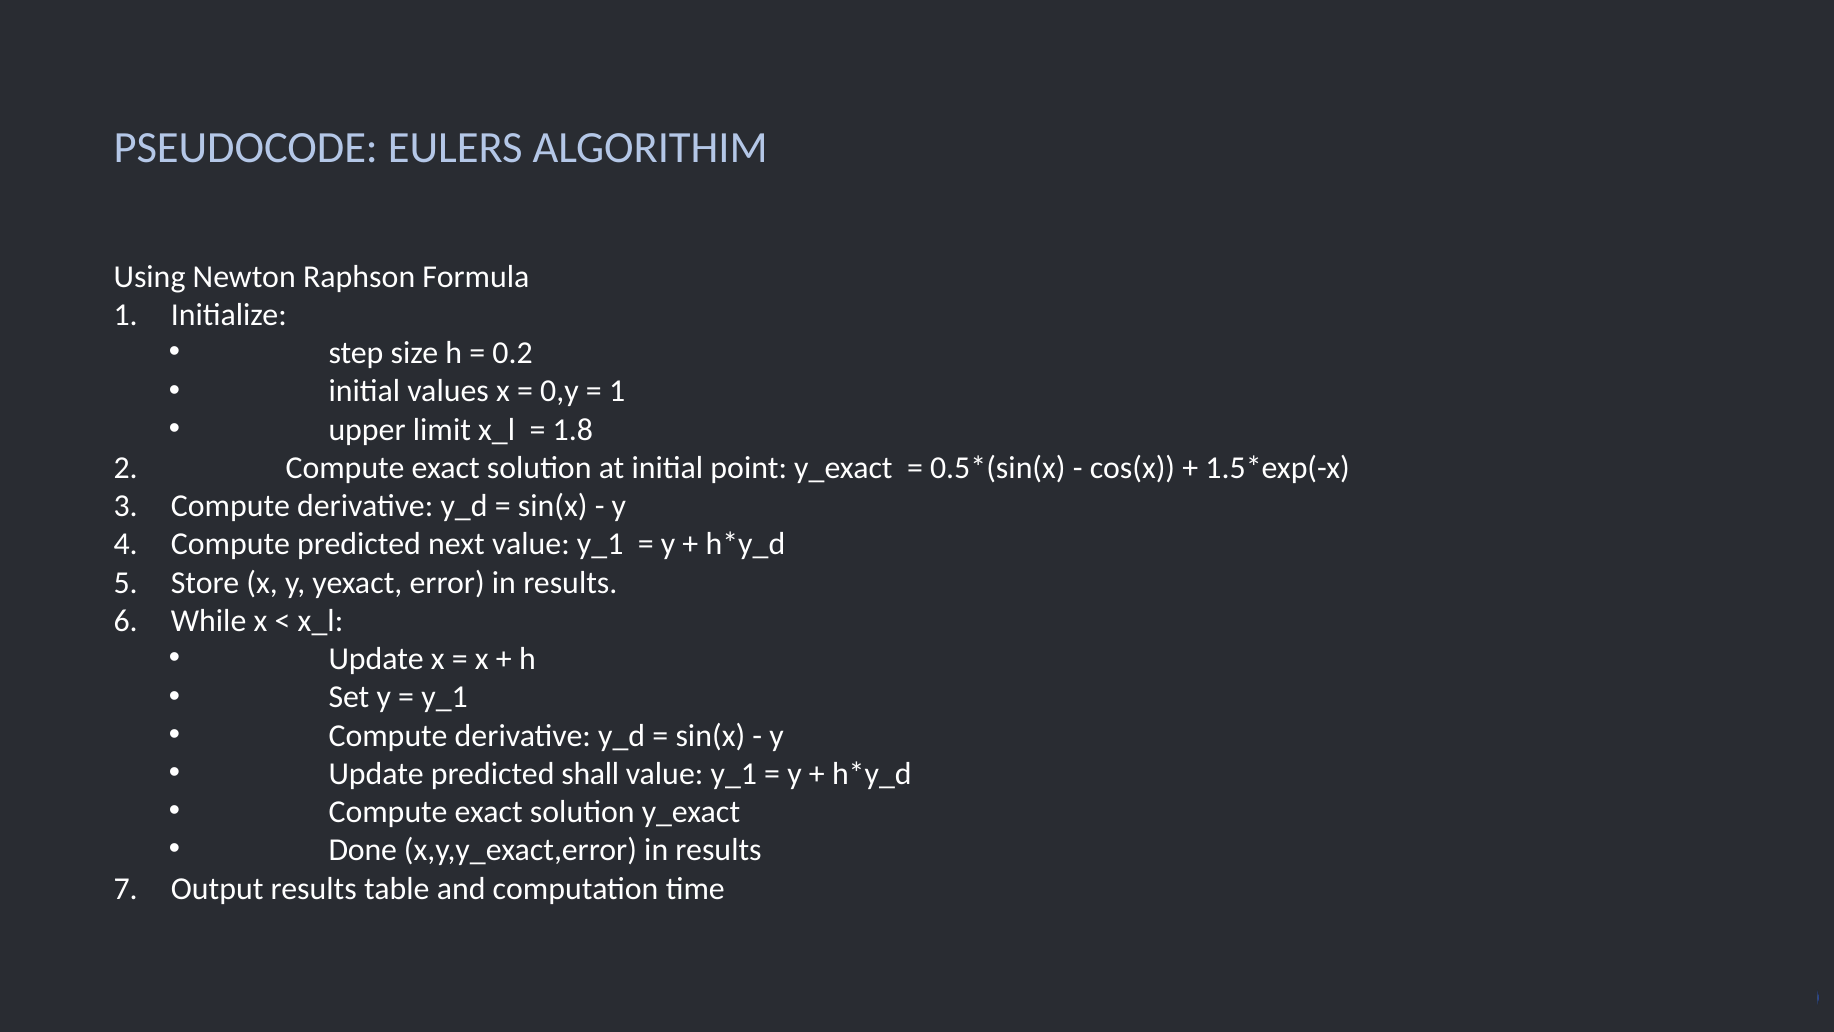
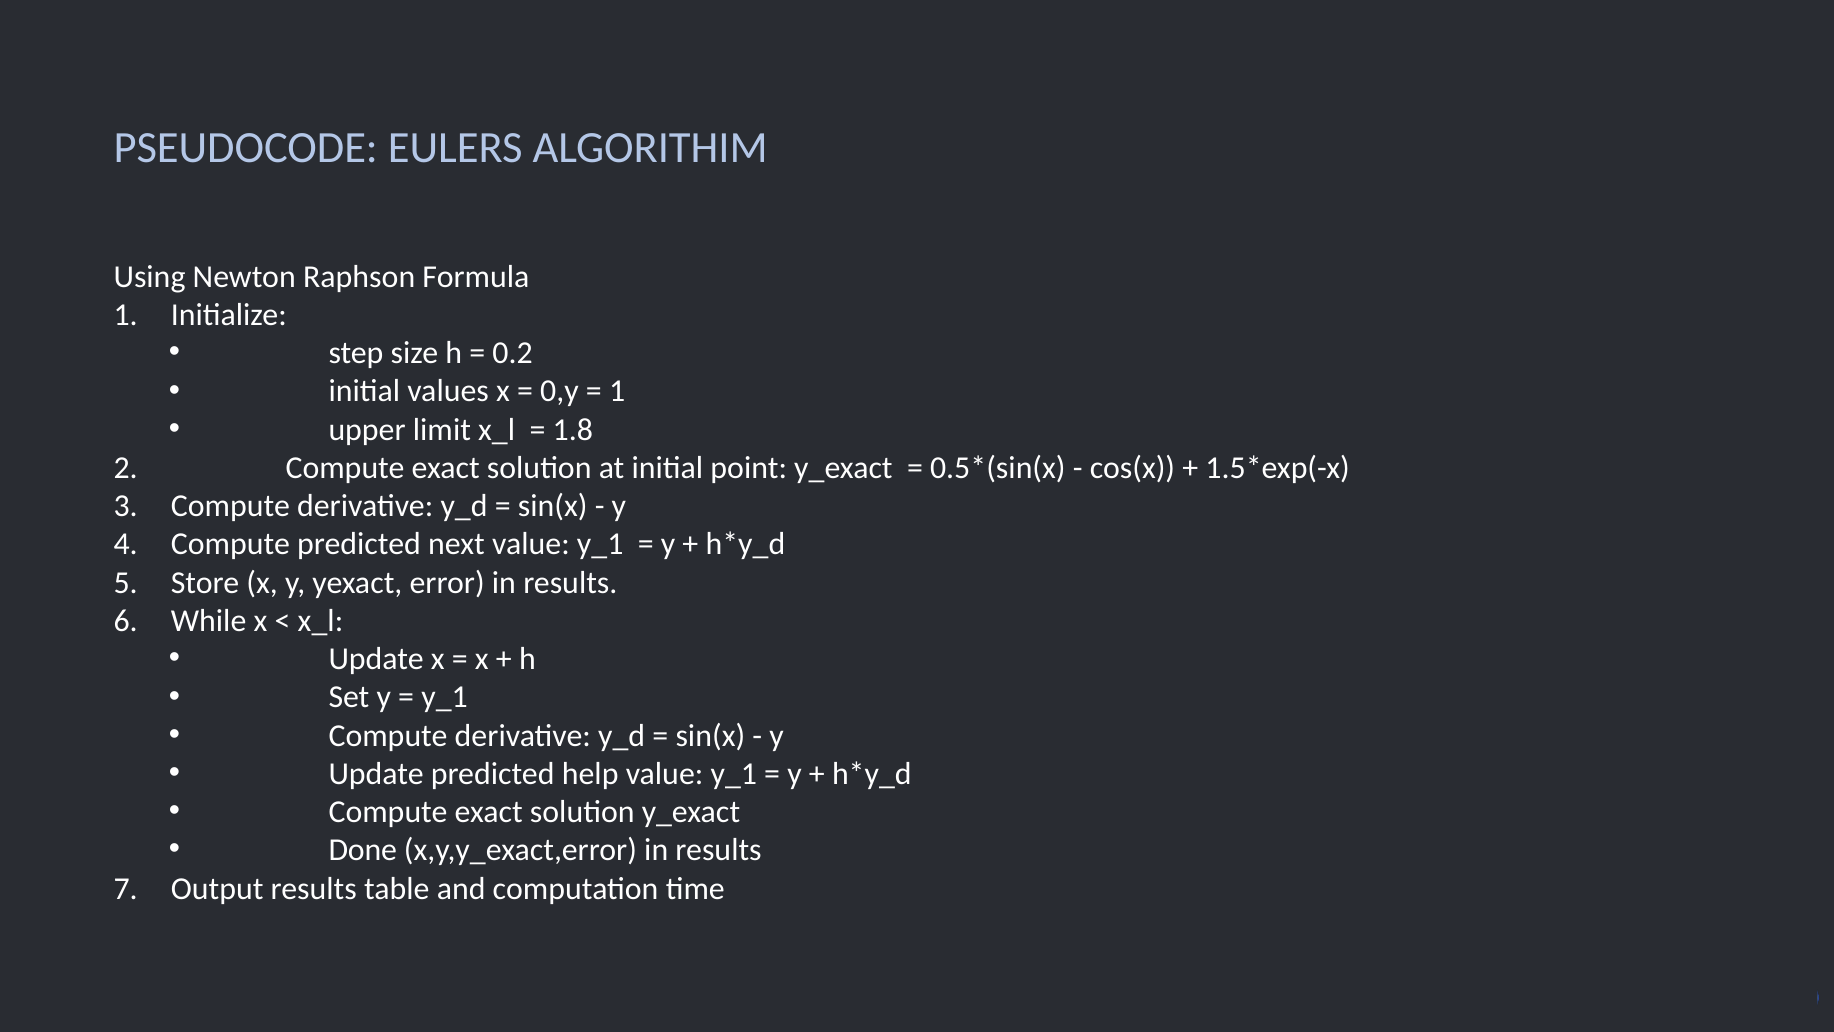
shall: shall -> help (590, 773)
